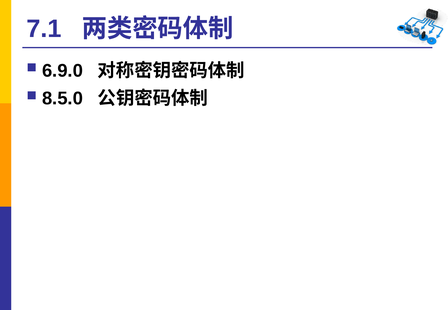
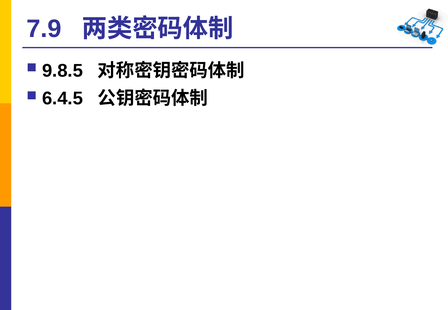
7.1: 7.1 -> 7.9 (44, 29)
6.9.0: 6.9.0 -> 9.8.5 (62, 71)
8.5.0: 8.5.0 -> 6.4.5 (62, 98)
